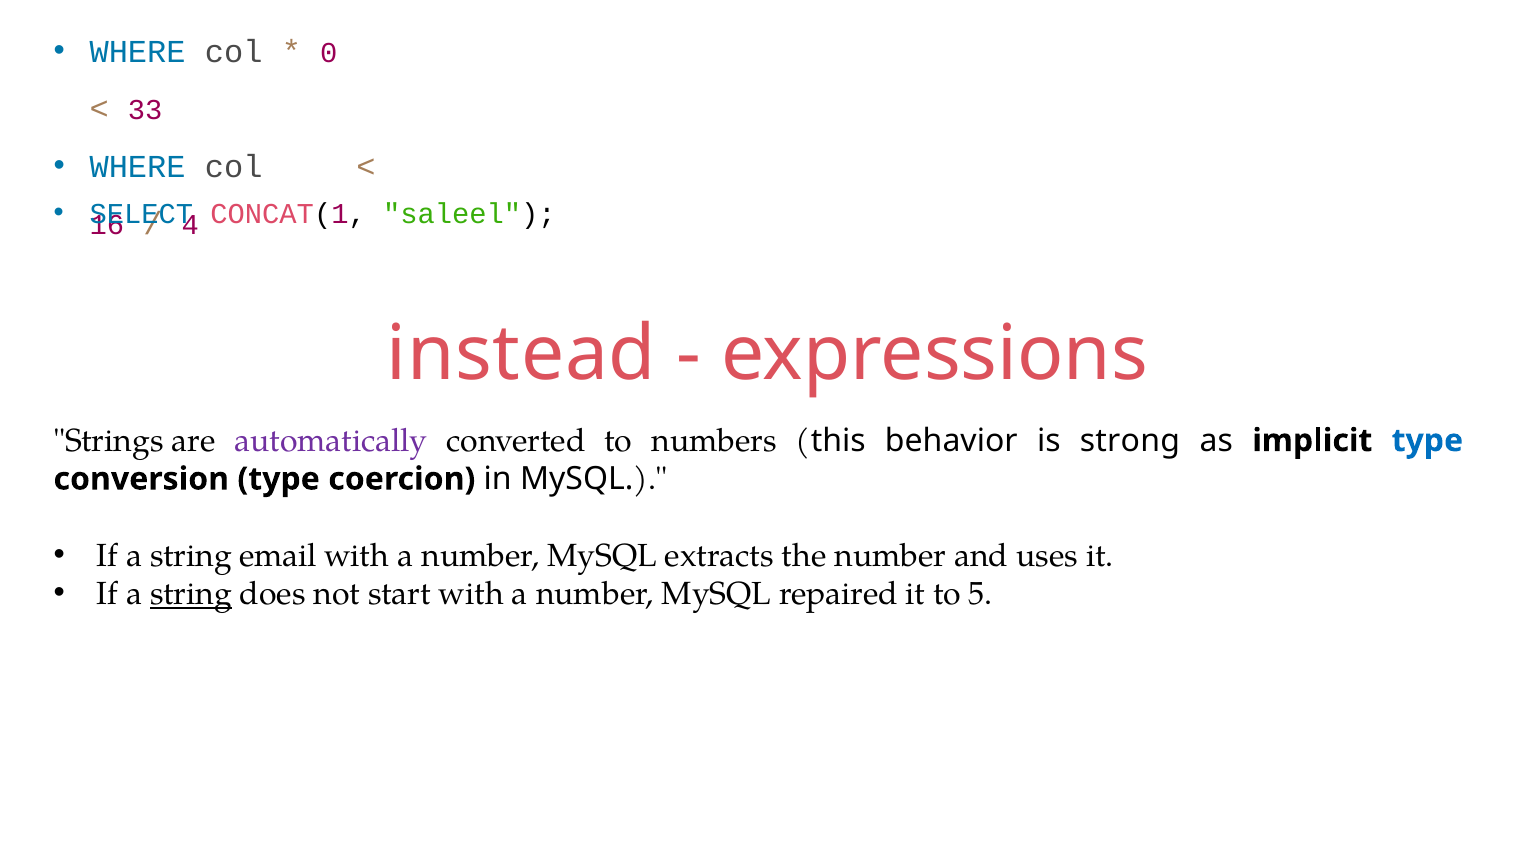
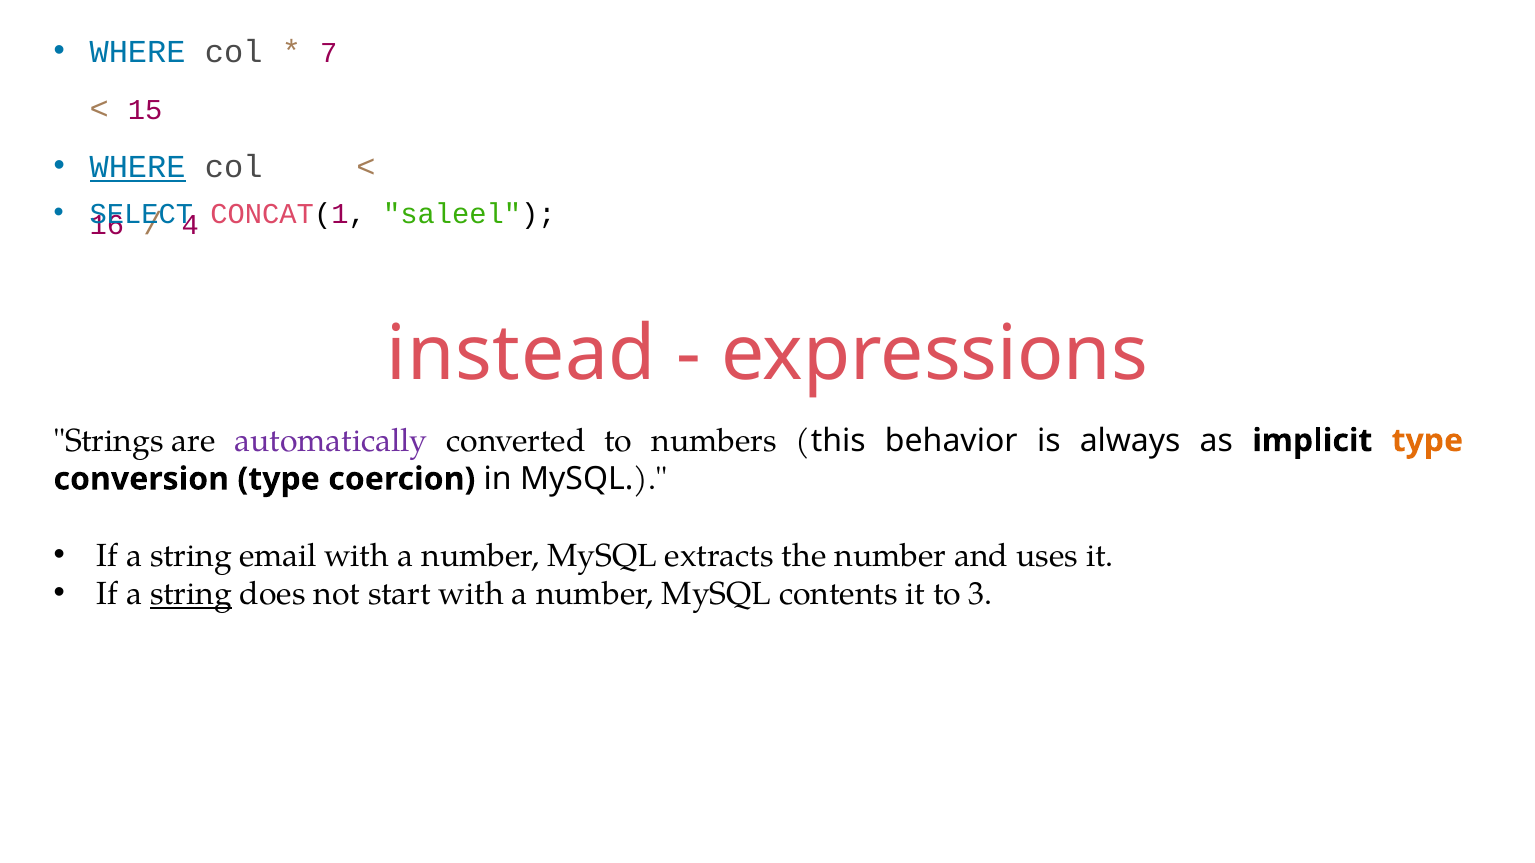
0: 0 -> 7 (329, 53)
33: 33 -> 15 (145, 110)
WHERE underline: none -> present (138, 167)
strong: strong -> always (1130, 441)
type colour: blue -> orange (1427, 441)
repaired: repaired -> contents (838, 594)
5: 5 -> 3 (981, 594)
